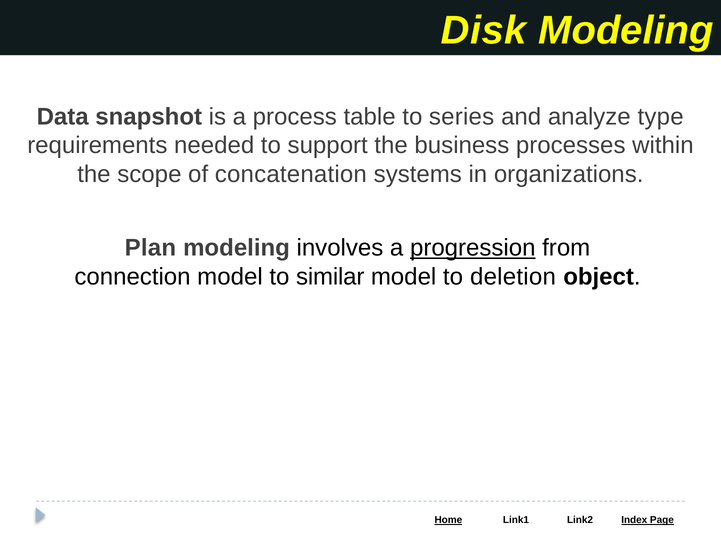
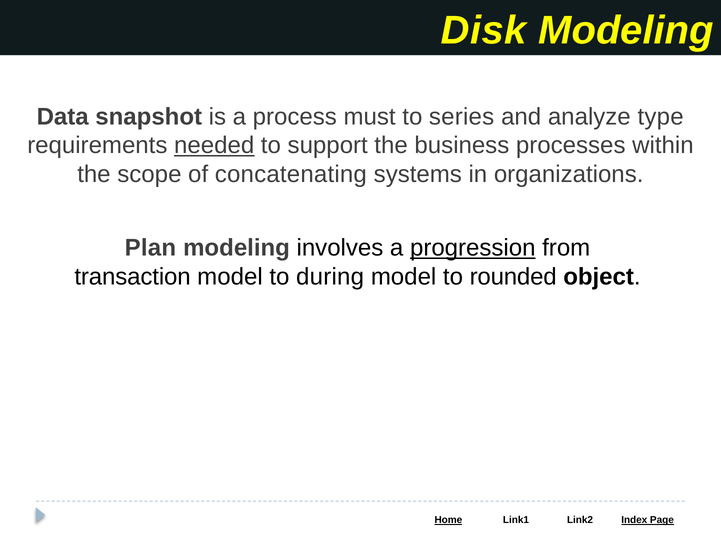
table: table -> must (370, 117)
needed underline: none -> present (214, 145)
concatenation: concatenation -> concatenating (291, 174)
connection: connection -> transaction (133, 277)
similar: similar -> during (330, 277)
deletion: deletion -> rounded (513, 277)
